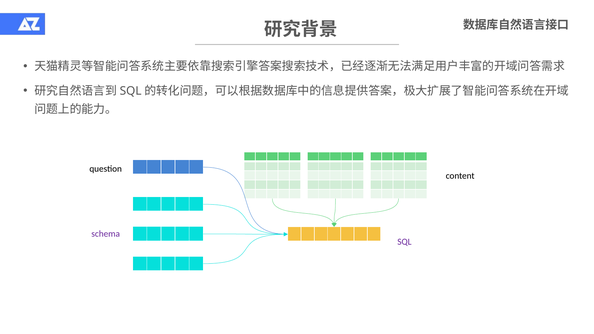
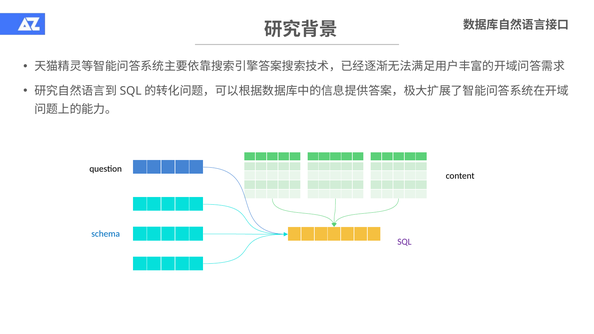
schema colour: purple -> blue (106, 234)
